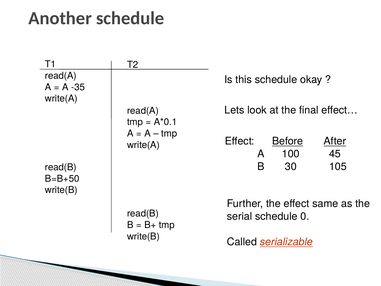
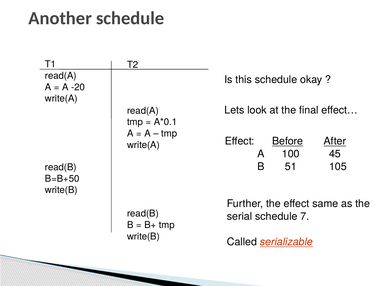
-35: -35 -> -20 (78, 87)
30: 30 -> 51 (291, 166)
0: 0 -> 7 (305, 216)
